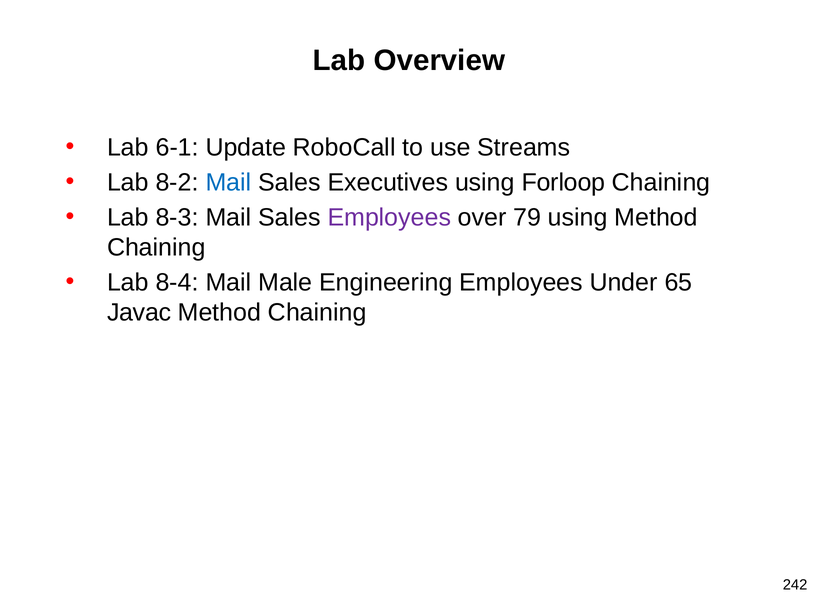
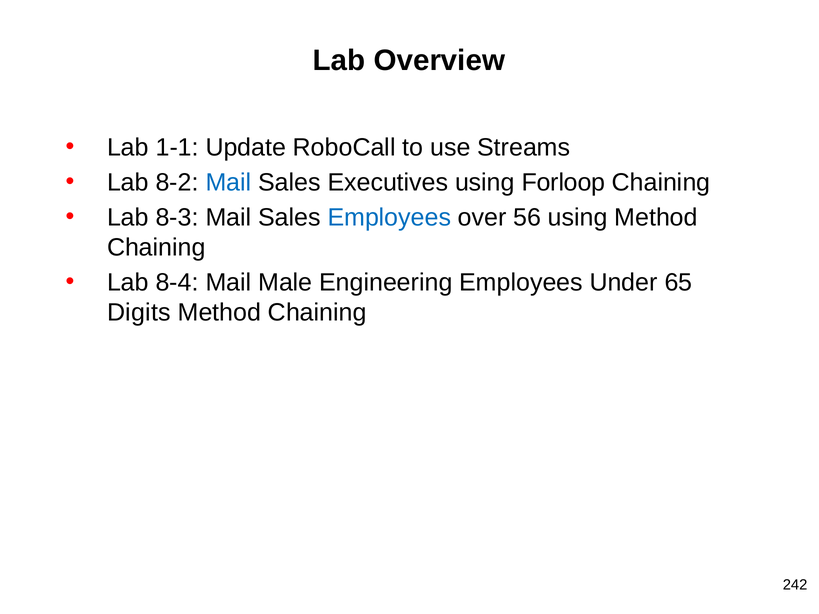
6-1: 6-1 -> 1-1 (177, 148)
Employees colour: purple -> blue (389, 218)
79: 79 -> 56 (527, 218)
Javac: Javac -> Digits (139, 313)
